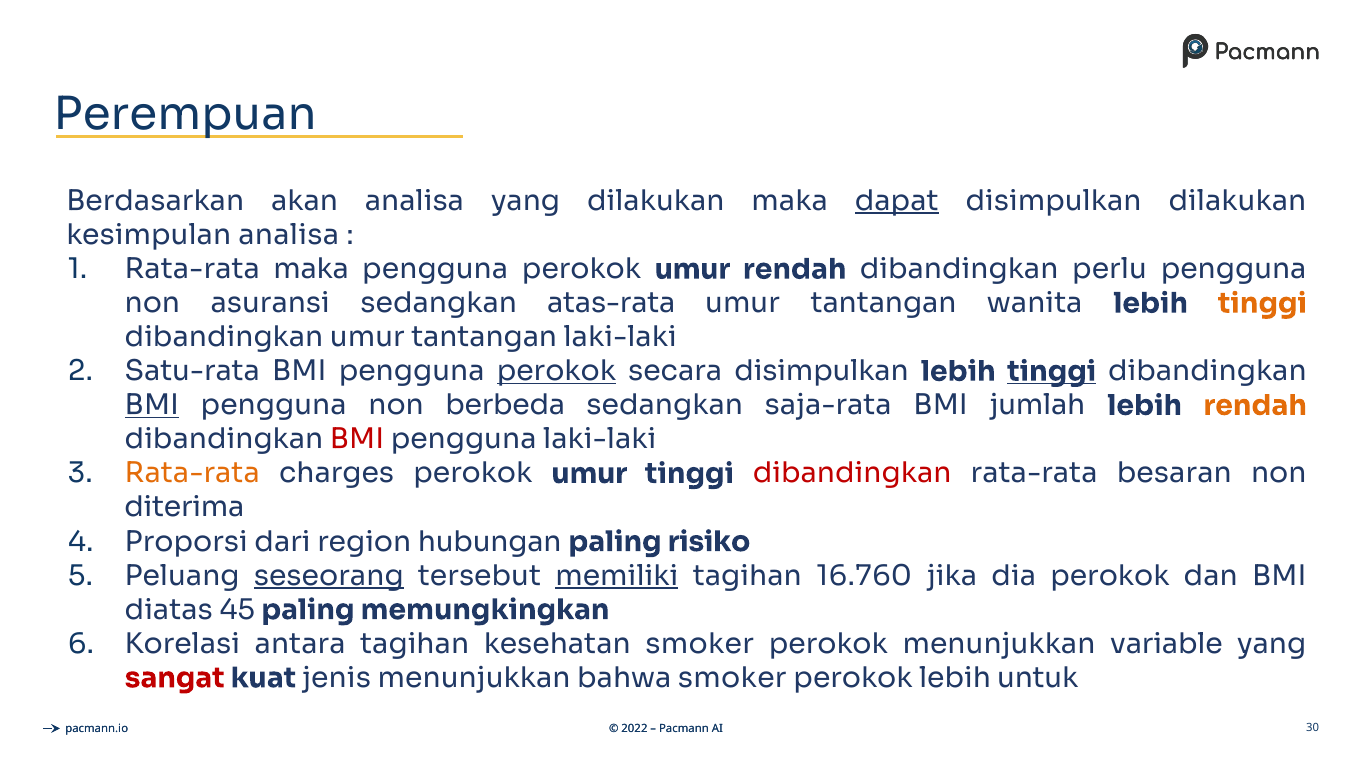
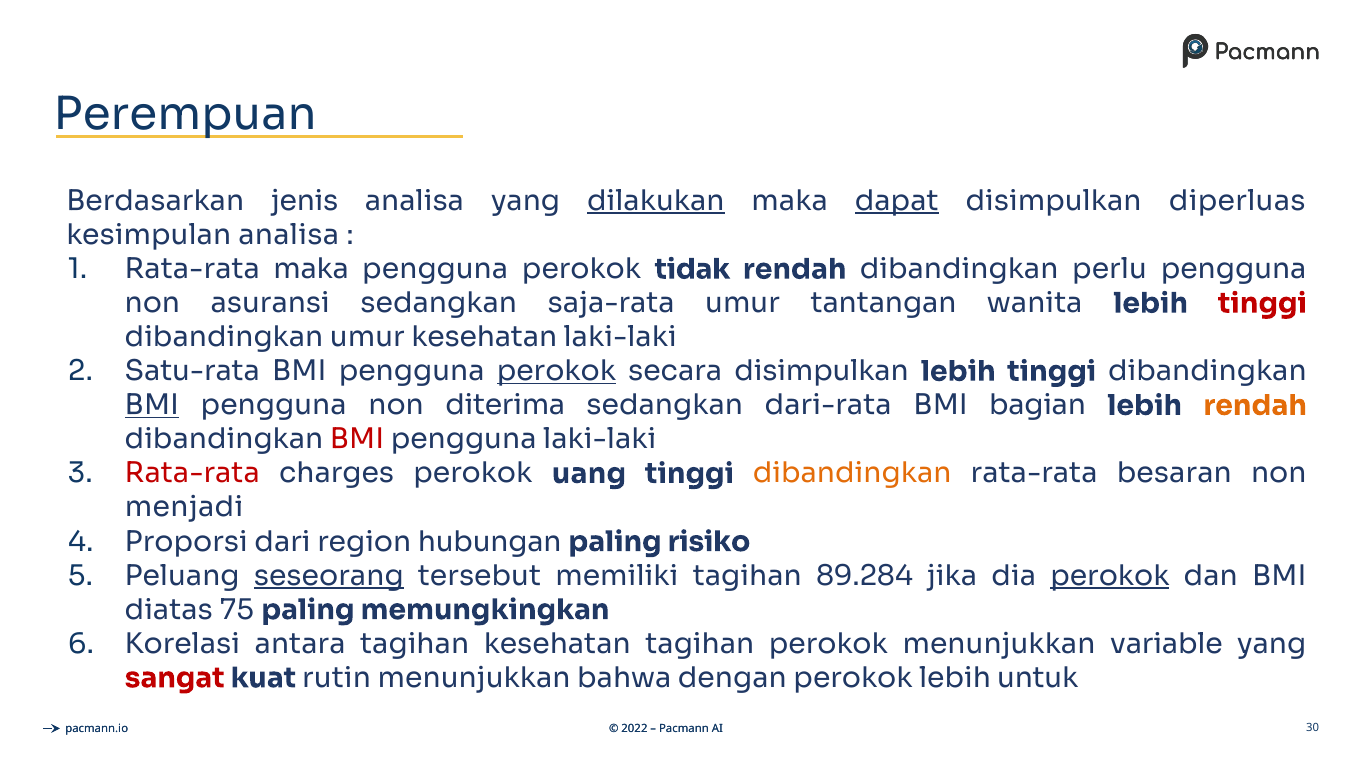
akan: akan -> jenis (305, 201)
dilakukan underline: none -> present (656, 201)
disimpulkan dilakukan: dilakukan -> diperluas (1237, 201)
pengguna perokok umur: umur -> tidak (692, 269)
atas-rata: atas-rata -> saja-rata (611, 303)
tinggi colour: orange -> red (1262, 303)
dibandingkan umur tantangan: tantangan -> kesehatan (484, 337)
tinggi underline: present -> none (1052, 371)
berbeda: berbeda -> diterima (505, 405)
saja-rata: saja-rata -> dari-rata (828, 405)
jumlah: jumlah -> bagian (1038, 405)
Rata-rata colour: orange -> red (192, 474)
charges perokok umur: umur -> uang (589, 474)
dibandingkan colour: red -> orange (852, 474)
diterima: diterima -> menjadi (184, 508)
memiliki underline: present -> none (617, 576)
16.760: 16.760 -> 89.284 (865, 576)
perokok underline: none -> present (1110, 576)
45: 45 -> 75 (237, 610)
kesehatan smoker: smoker -> tagihan (700, 644)
jenis: jenis -> rutin (337, 678)
bahwa smoker: smoker -> dengan (732, 678)
